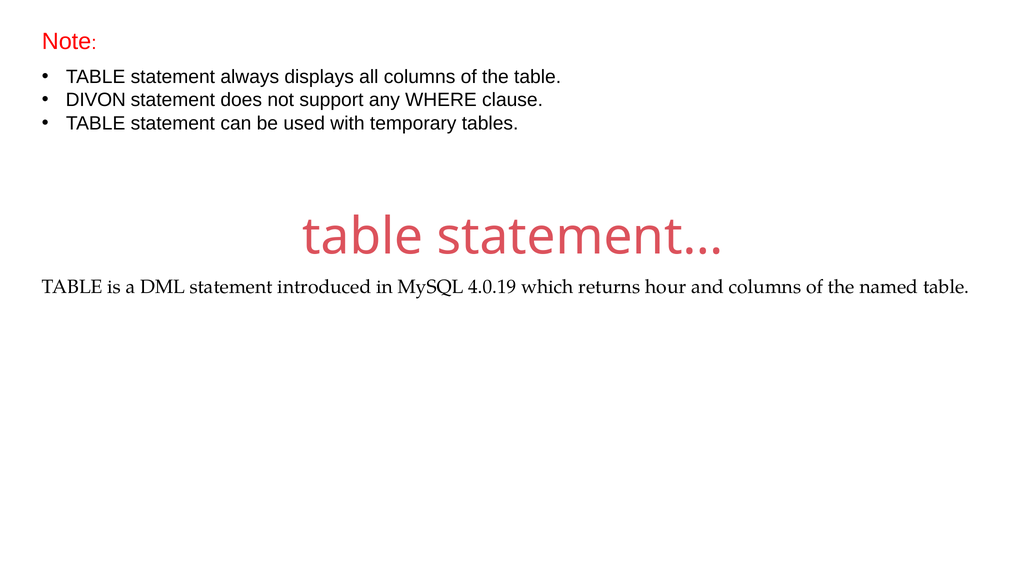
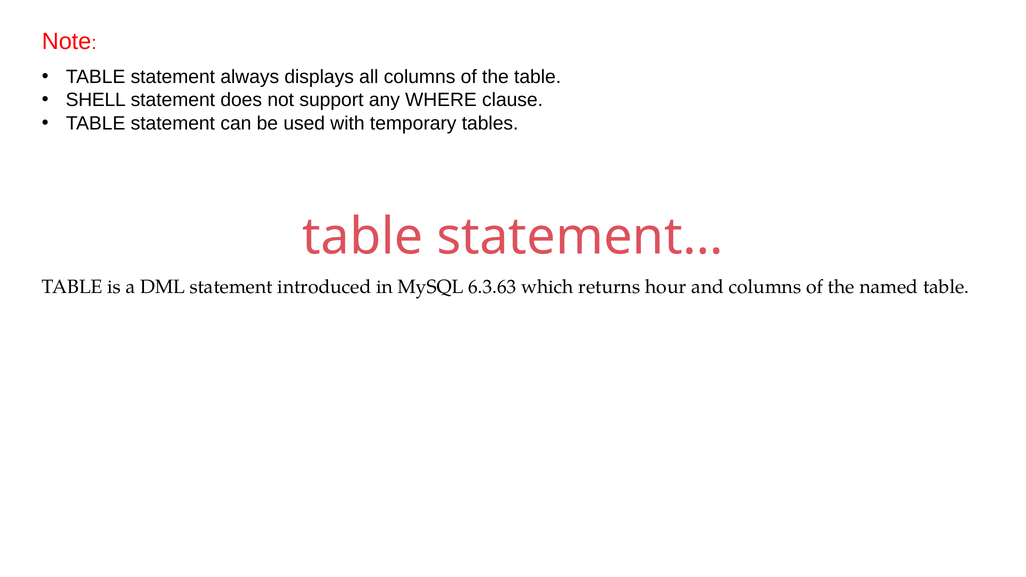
DIVON: DIVON -> SHELL (96, 100)
4.0.19: 4.0.19 -> 6.3.63 (492, 287)
